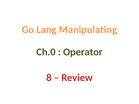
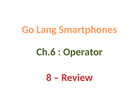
Manipulating: Manipulating -> Smartphones (88, 30)
Ch.0: Ch.0 -> Ch.6 (46, 52)
